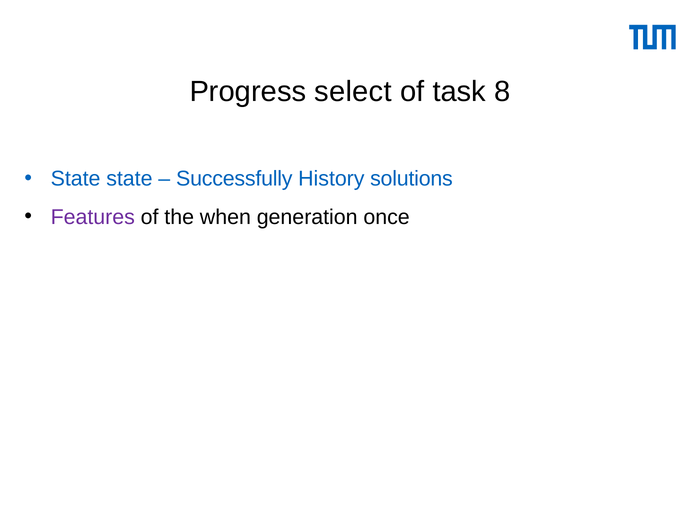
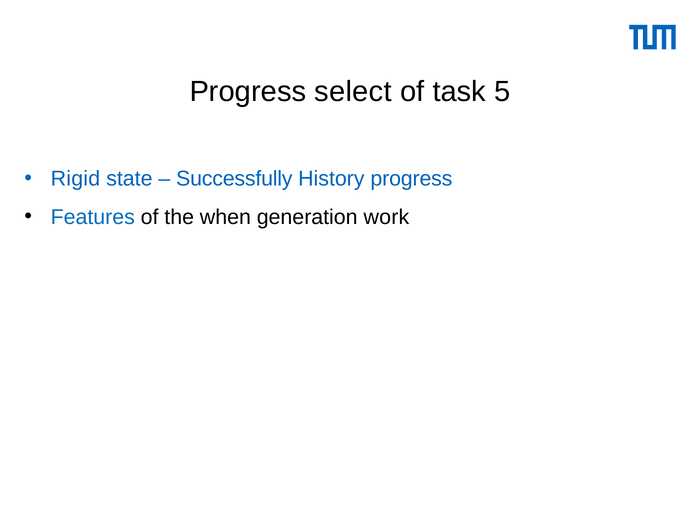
8: 8 -> 5 (502, 92)
State: State -> Rigid (75, 179)
History solutions: solutions -> progress (411, 179)
Features colour: purple -> blue (93, 217)
once: once -> work (386, 217)
